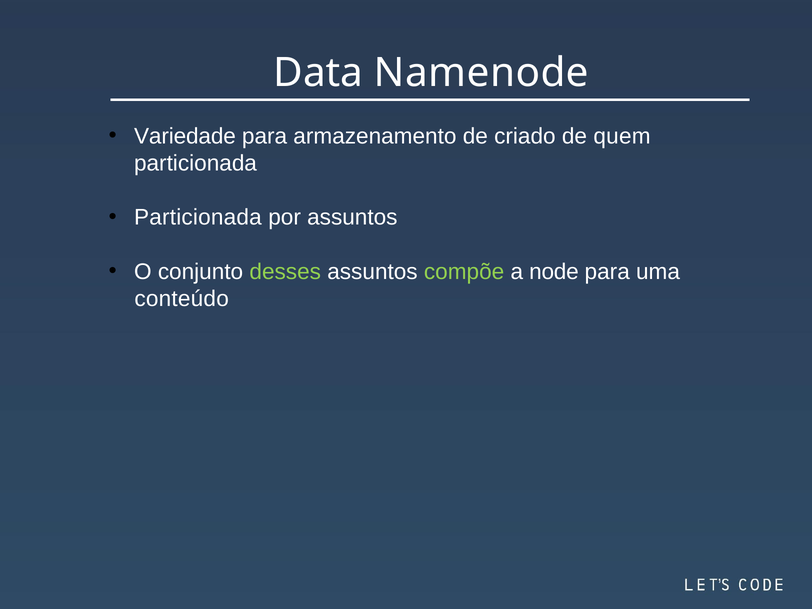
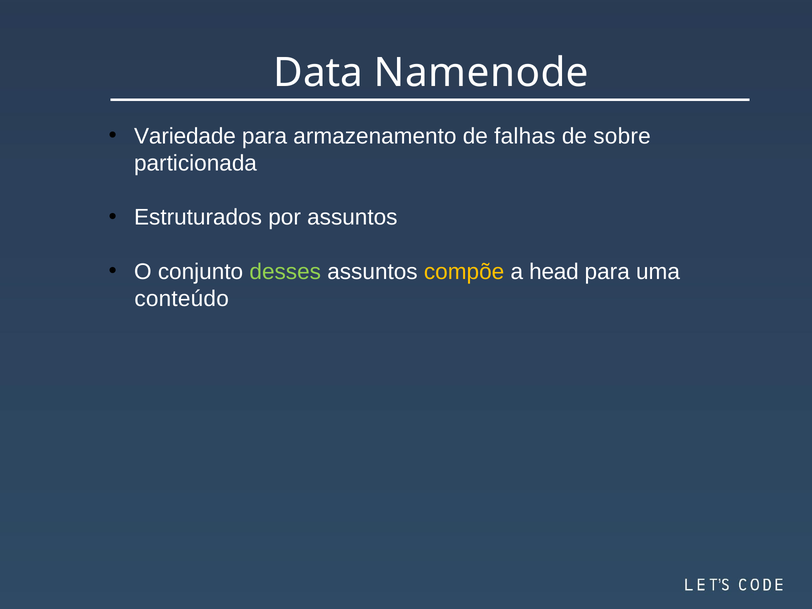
criado: criado -> falhas (525, 136)
quem: quem -> sobre (622, 136)
Particionada: Particionada -> Estruturados (198, 217)
compõe colour: light green -> yellow (464, 272)
node: node -> head (554, 272)
